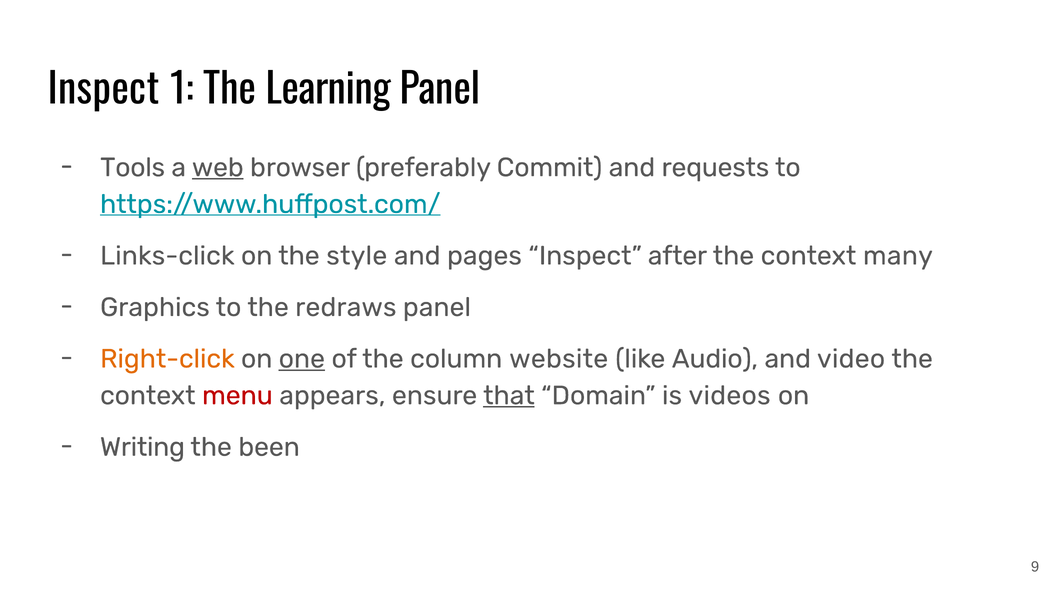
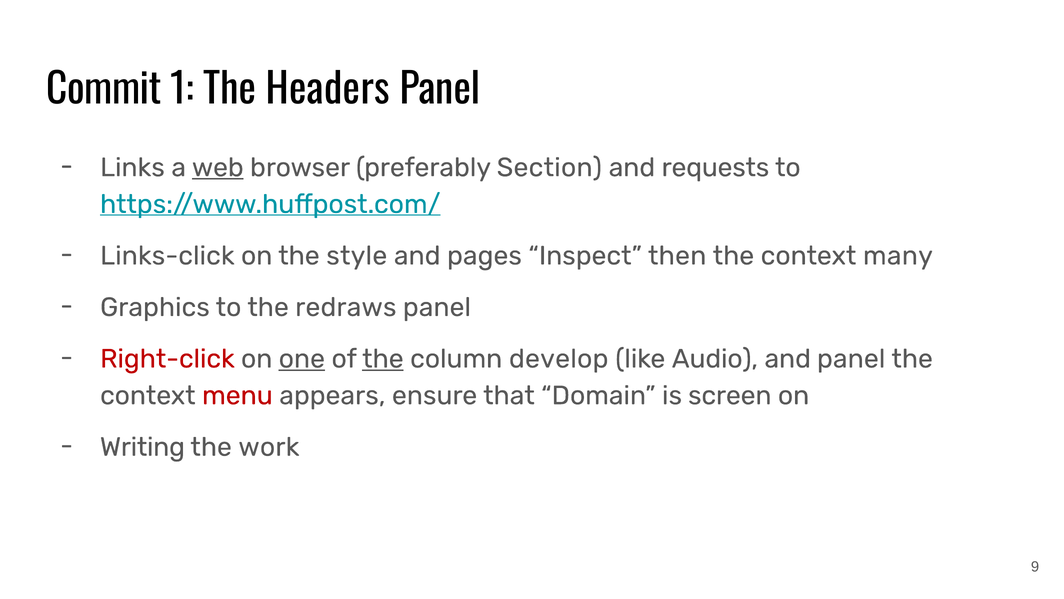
Inspect: Inspect -> Commit (104, 90)
Learning: Learning -> Headers (328, 90)
Tools: Tools -> Links (132, 167)
Commit: Commit -> Section (549, 167)
after: after -> then (677, 256)
Right-click colour: orange -> red (167, 358)
the underline: none -> present (383, 358)
website: website -> develop (559, 358)
and video: video -> panel (851, 358)
that underline: present -> none (509, 395)
videos: videos -> screen (730, 395)
been: been -> work (269, 447)
